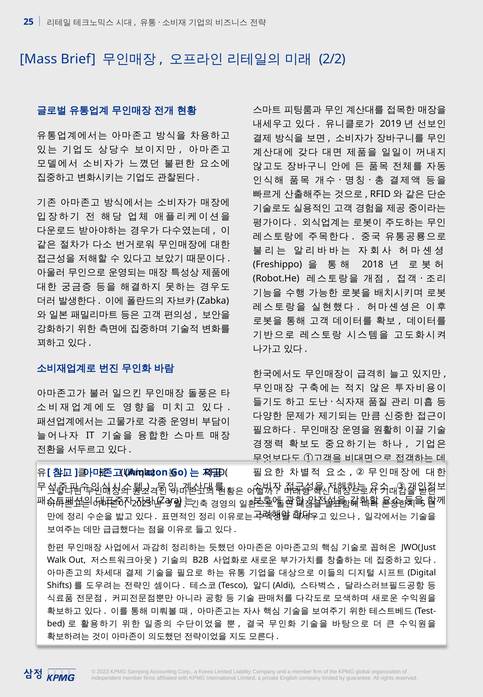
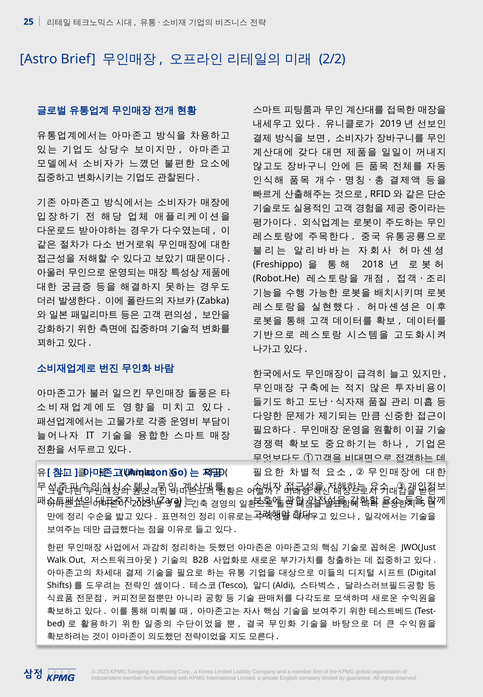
Mass: Mass -> Astro (39, 59)
